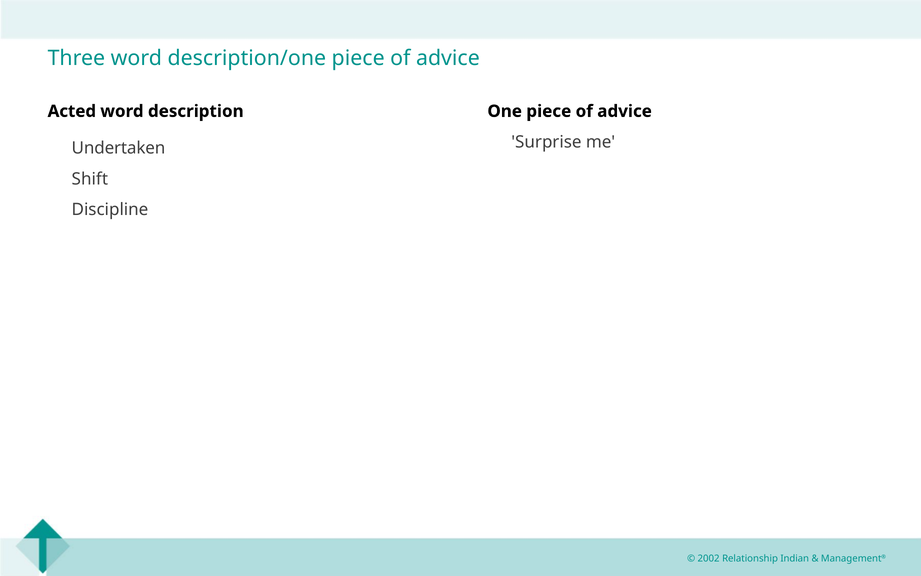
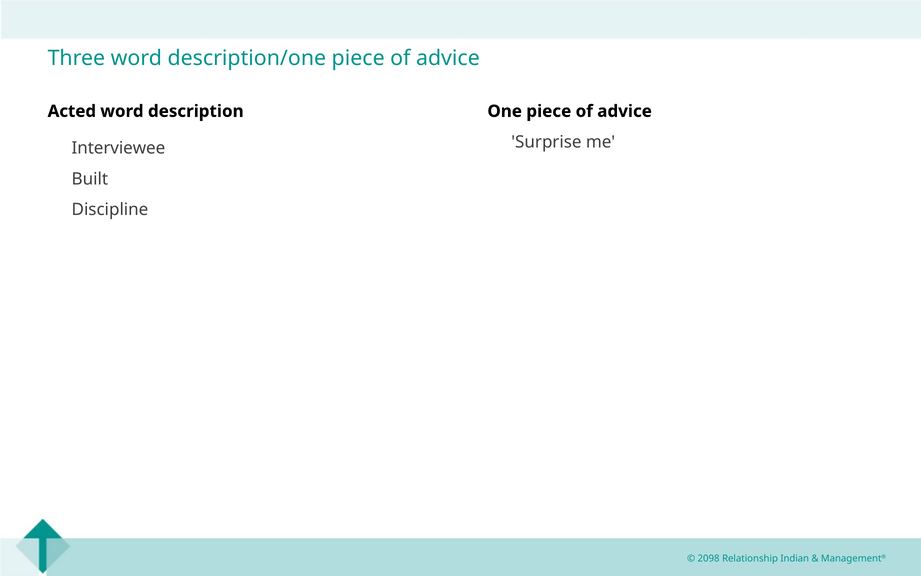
Undertaken: Undertaken -> Interviewee (118, 148)
Shift: Shift -> Built (90, 179)
2002: 2002 -> 2098 (709, 558)
